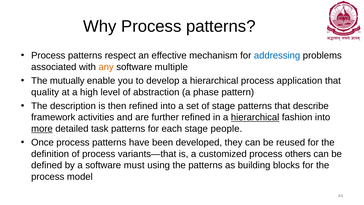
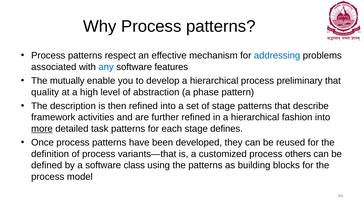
any colour: orange -> blue (106, 67)
multiple: multiple -> features (171, 67)
application: application -> preliminary (300, 81)
hierarchical underline: present -> none (255, 117)
people: people -> defines (226, 129)
must: must -> class (134, 165)
